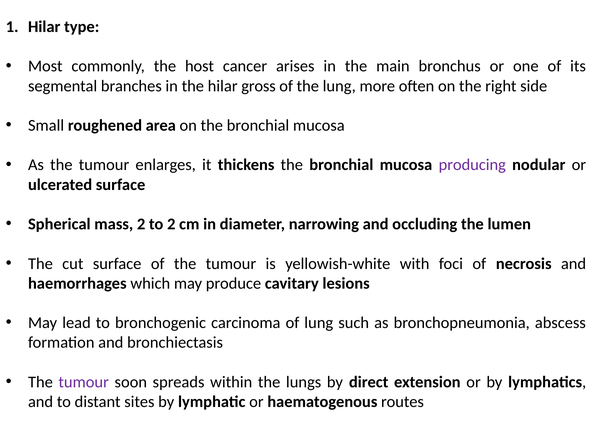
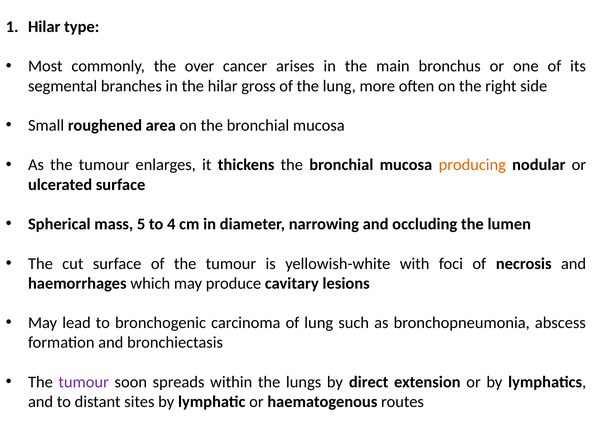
host: host -> over (200, 66)
producing colour: purple -> orange (472, 165)
mass 2: 2 -> 5 (141, 224)
to 2: 2 -> 4 (171, 224)
